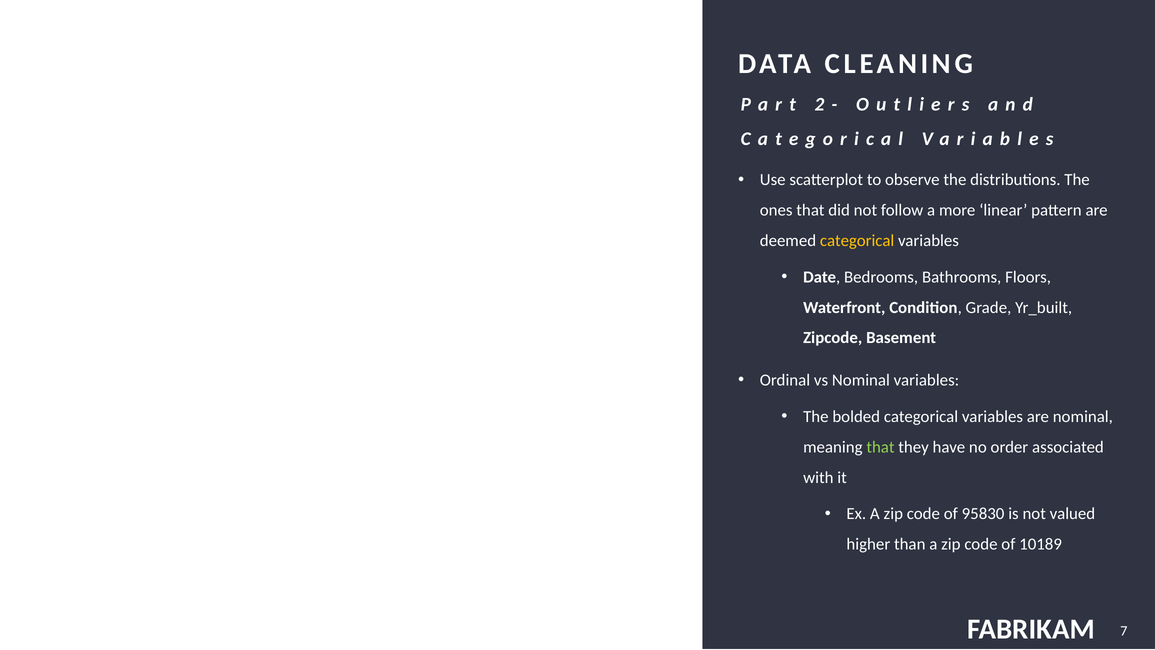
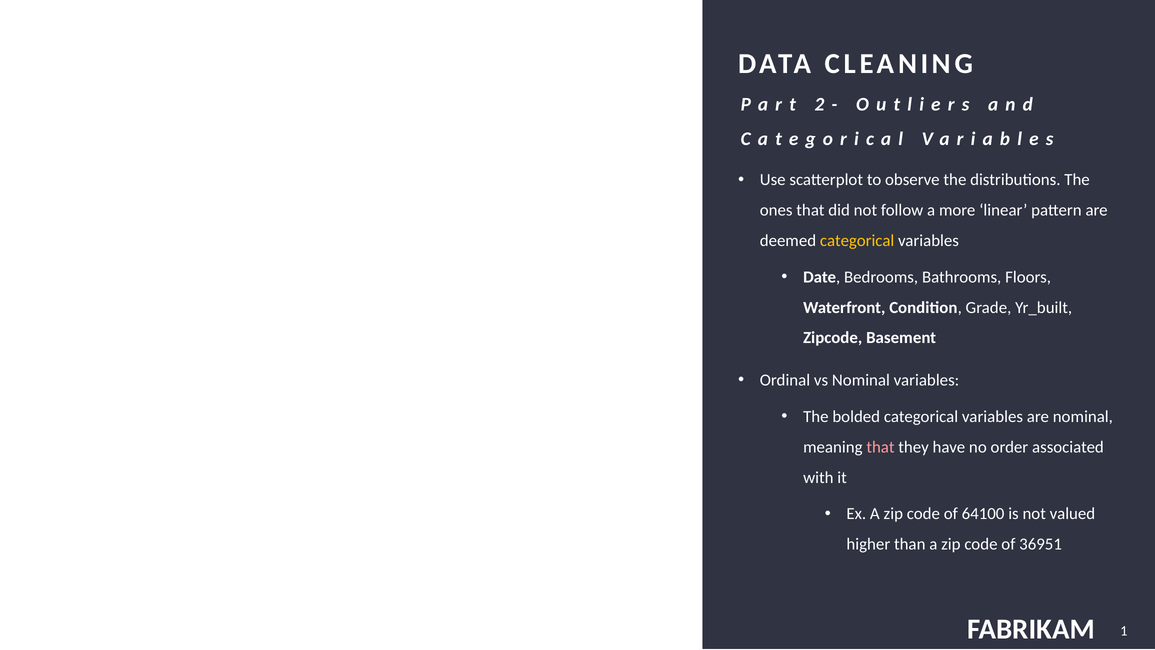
that colour: light green -> pink (880, 447)
95830: 95830 -> 64100 (983, 514)
10189: 10189 -> 36951 (1041, 544)
7: 7 -> 1 (1124, 631)
